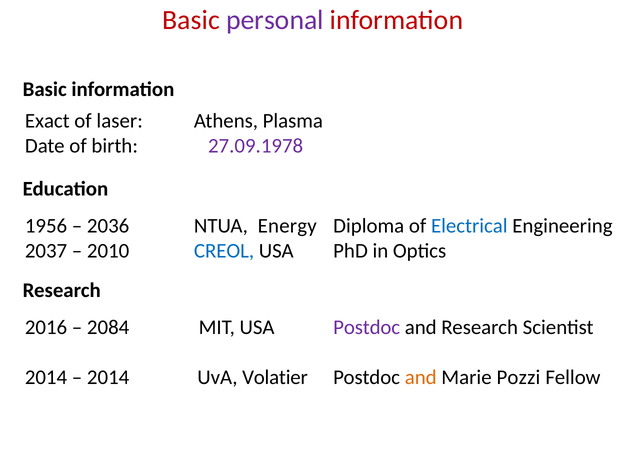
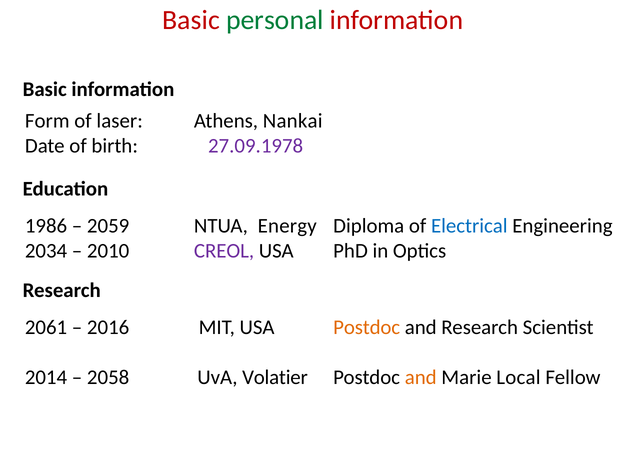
personal colour: purple -> green (275, 20)
Exact: Exact -> Form (47, 121)
Plasma: Plasma -> Nankai (293, 121)
1956: 1956 -> 1986 (46, 226)
2036: 2036 -> 2059 (108, 226)
2037: 2037 -> 2034 (46, 251)
CREOL colour: blue -> purple (224, 251)
2016: 2016 -> 2061 (46, 328)
2084: 2084 -> 2016 (108, 328)
Postdoc colour: purple -> orange (367, 328)
2014: 2014 -> 2058 (108, 378)
Pozzi: Pozzi -> Local (518, 378)
